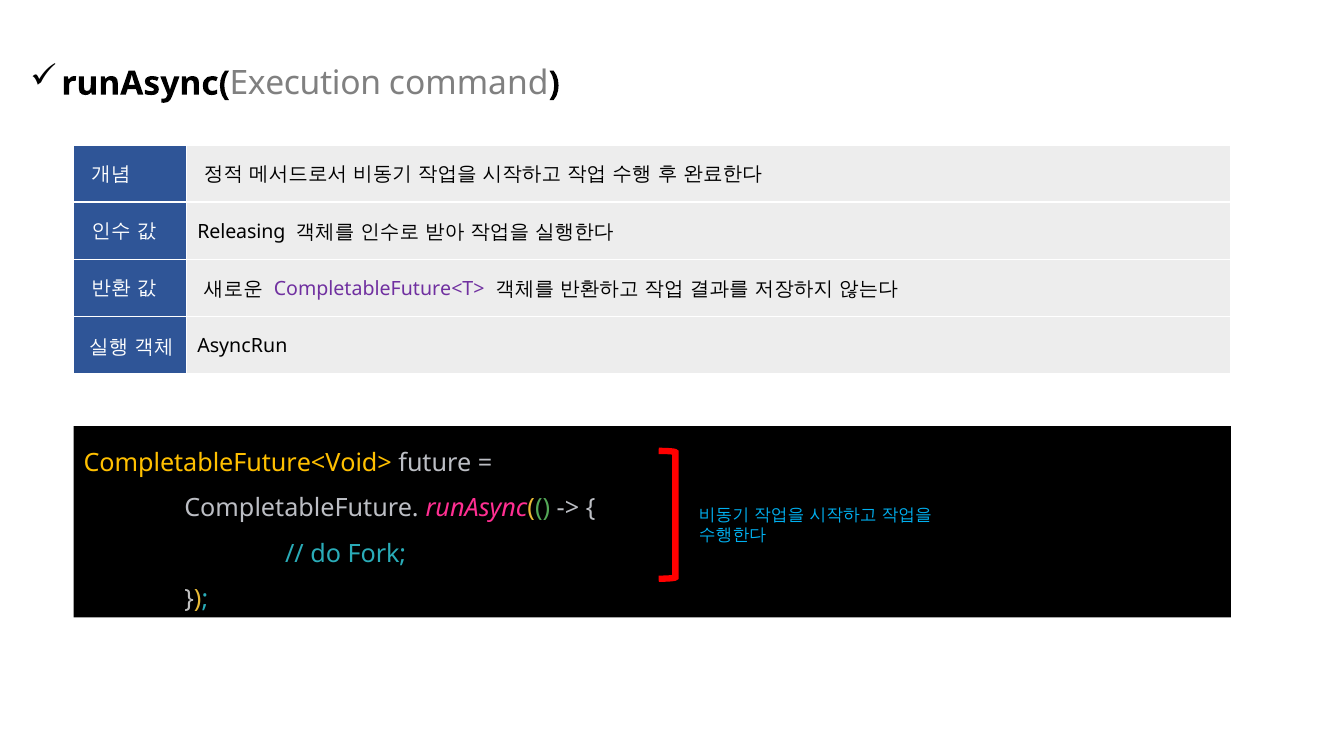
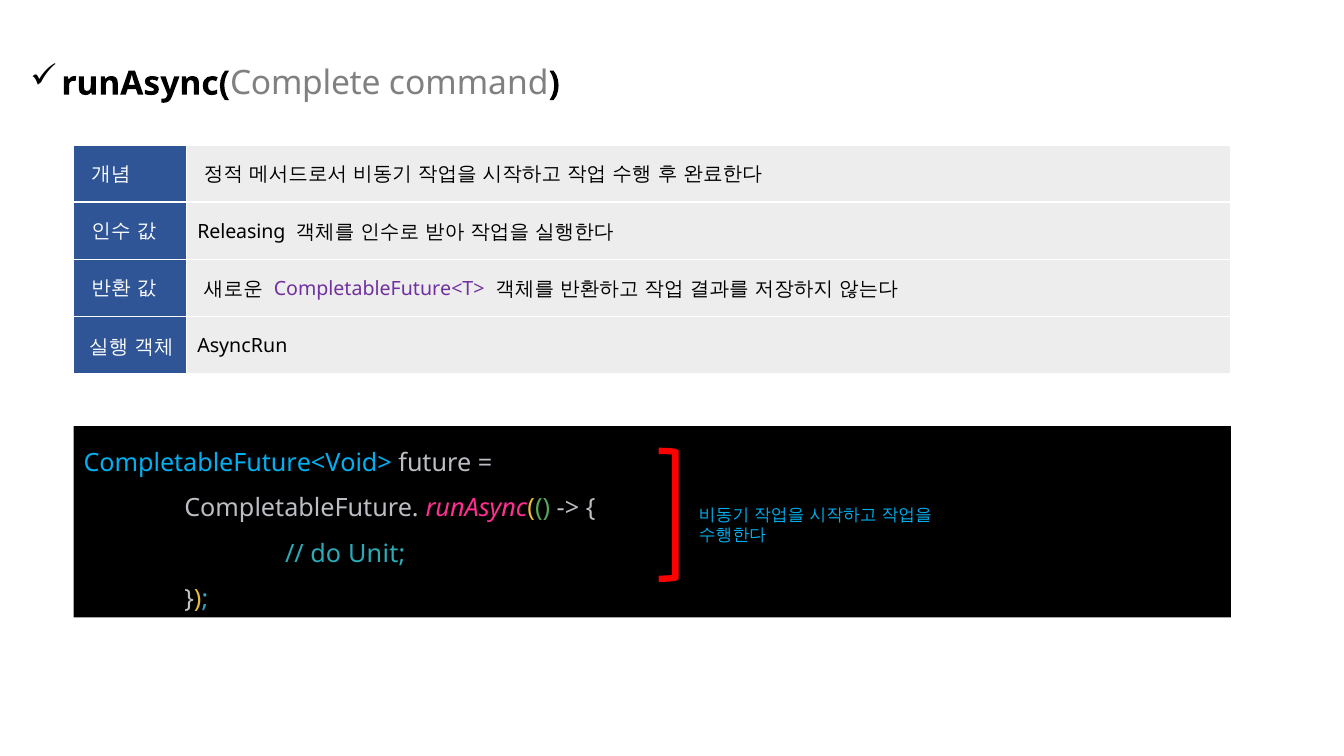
Execution: Execution -> Complete (305, 84)
CompletableFuture<Void> colour: yellow -> light blue (238, 463)
Fork: Fork -> Unit (377, 554)
